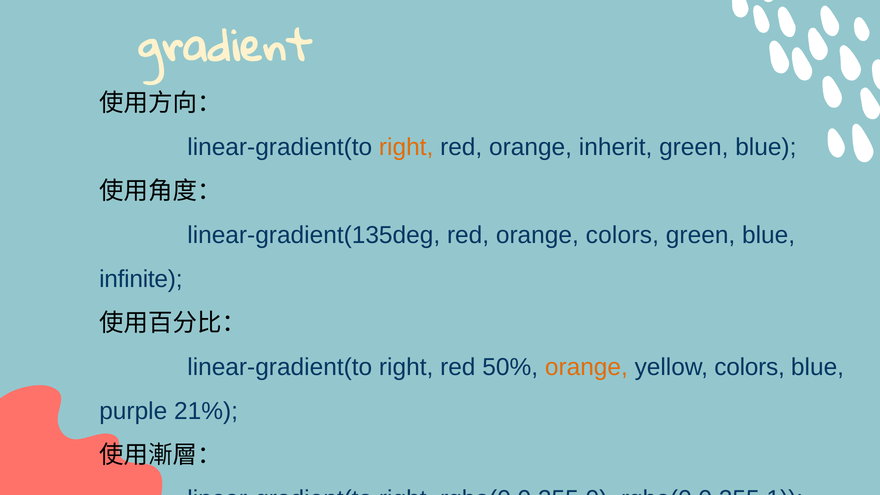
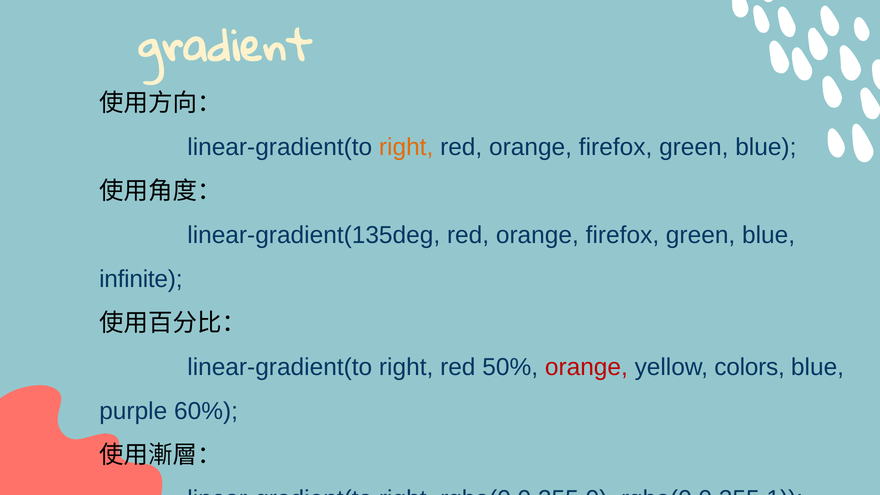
inherit: inherit -> firefox (616, 147)
linear-gradient(135deg red orange colors: colors -> firefox (622, 235)
orange colour: orange -> red (586, 367)
21%: 21% -> 60% (206, 411)
